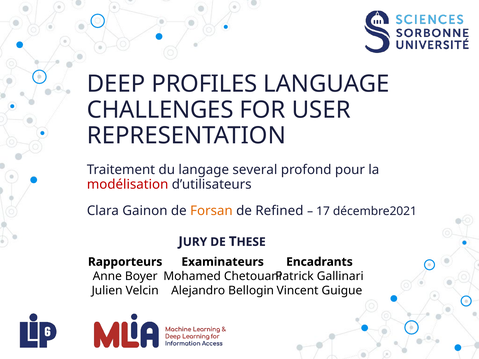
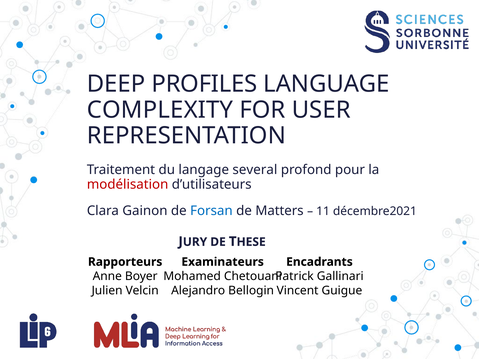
CHALLENGES: CHALLENGES -> COMPLEXITY (160, 110)
Forsan colour: orange -> blue (211, 211)
Refined: Refined -> Matters (279, 211)
17: 17 -> 11 (323, 211)
